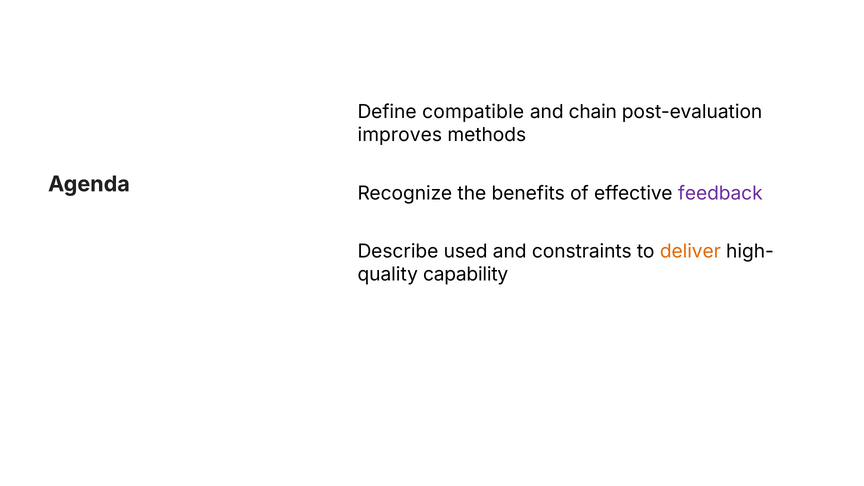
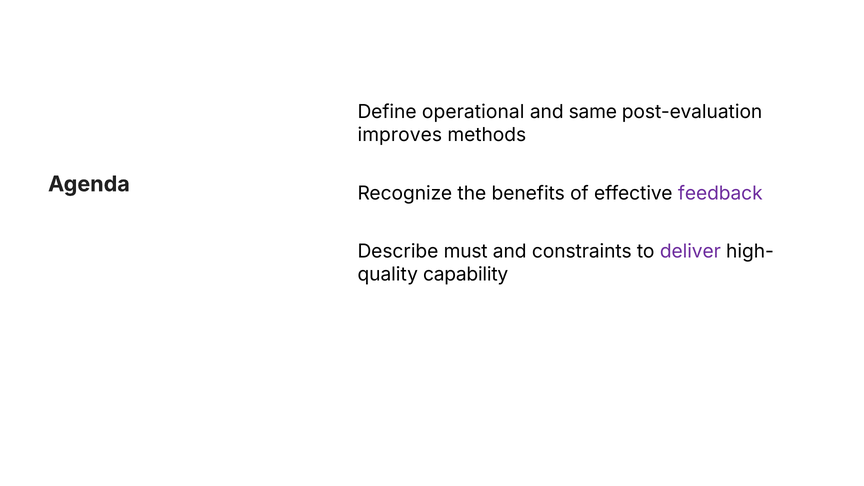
compatible: compatible -> operational (473, 112)
chain: chain -> same (593, 112)
used: used -> must (466, 251)
deliver colour: orange -> purple (690, 251)
